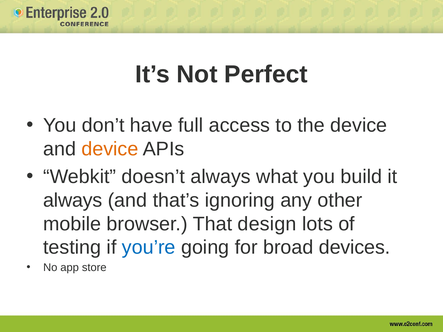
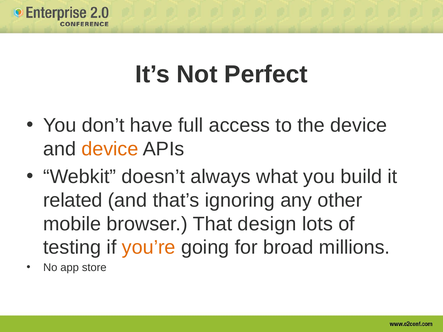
always: always -> related (73, 200)
you’re colour: blue -> orange (149, 248)
devices: devices -> millions (355, 248)
